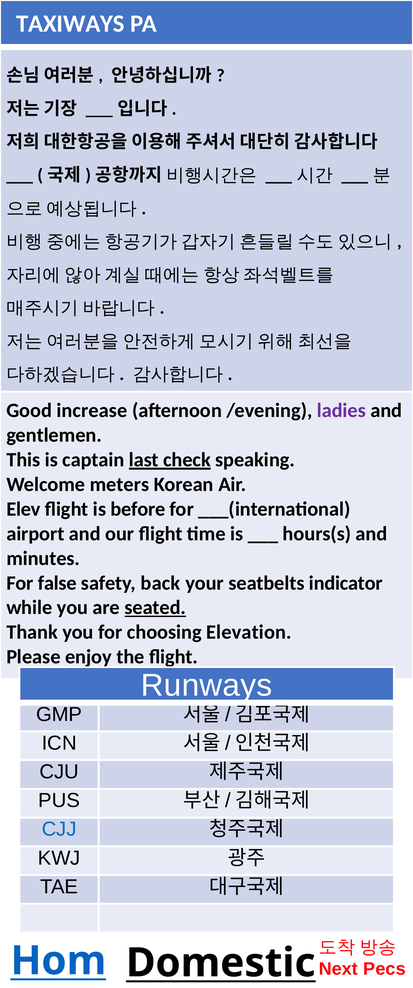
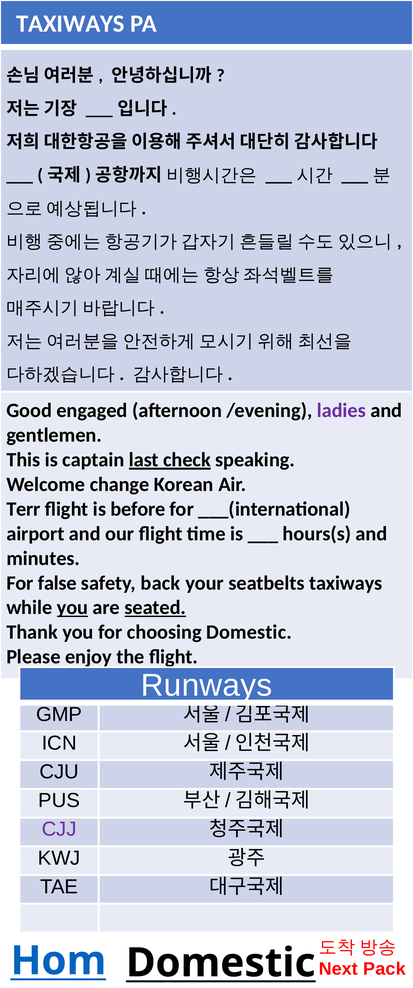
increase: increase -> engaged (92, 411)
meters: meters -> change (120, 485)
Elev: Elev -> Terr (23, 509)
seatbelts indicator: indicator -> taxiways (346, 583)
you underline: none -> present (73, 608)
choosing Elevation: Elevation -> Domestic (249, 632)
CJJ colour: blue -> purple (59, 829)
Pecs: Pecs -> Pack (384, 969)
